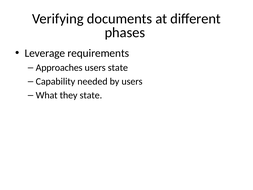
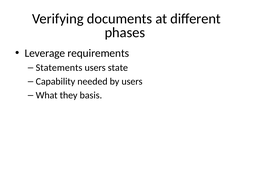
Approaches: Approaches -> Statements (59, 68)
they state: state -> basis (91, 95)
